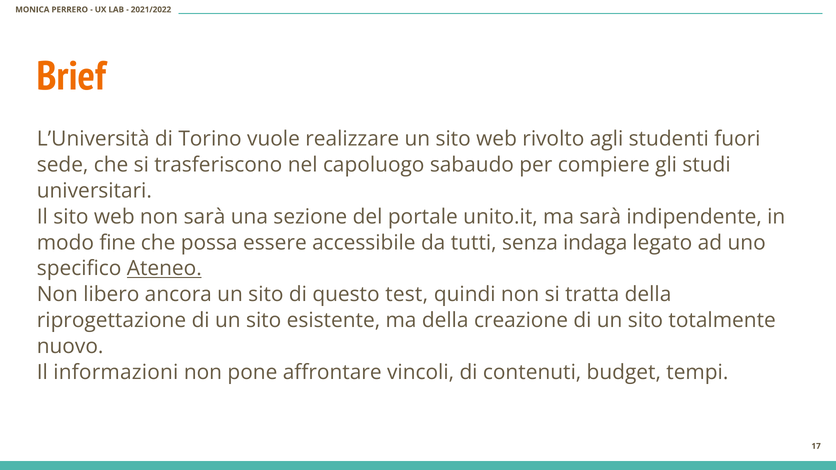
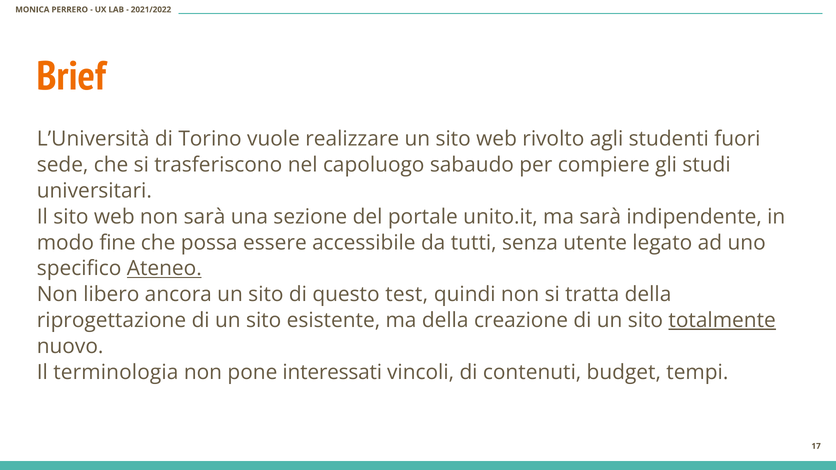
indaga: indaga -> utente (595, 243)
totalmente underline: none -> present (722, 321)
informazioni: informazioni -> terminologia (116, 372)
affrontare: affrontare -> interessati (332, 372)
